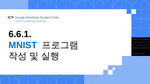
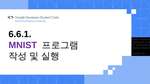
MNIST colour: blue -> purple (23, 45)
